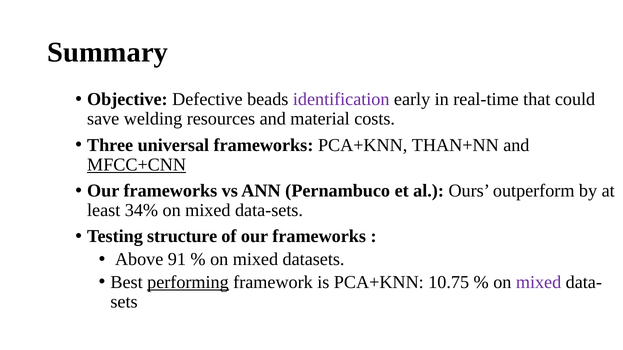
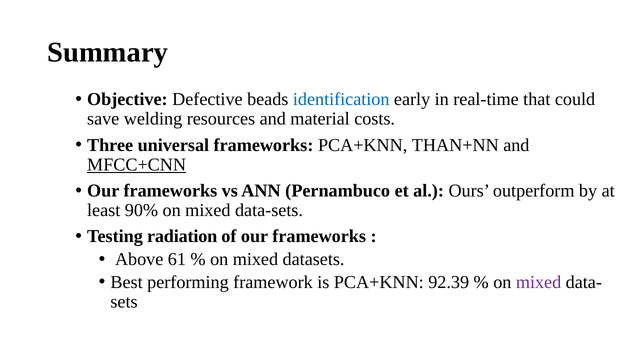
identification colour: purple -> blue (341, 99)
34%: 34% -> 90% (141, 211)
structure: structure -> radiation (182, 237)
91: 91 -> 61 (177, 260)
performing underline: present -> none (188, 282)
10.75: 10.75 -> 92.39 (449, 282)
